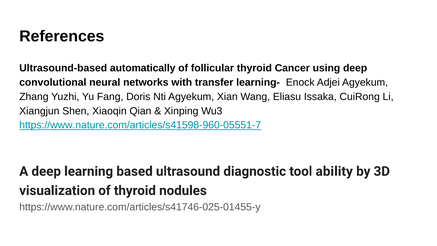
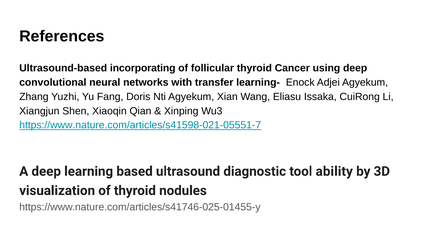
automatically: automatically -> incorporating (143, 68)
https://www.nature.com/articles/s41598-960-05551-7: https://www.nature.com/articles/s41598-960-05551-7 -> https://www.nature.com/articles/s41598-021-05551-7 (140, 125)
